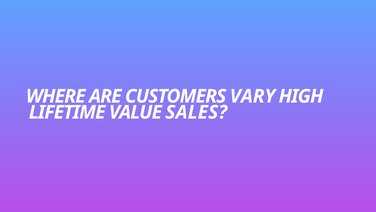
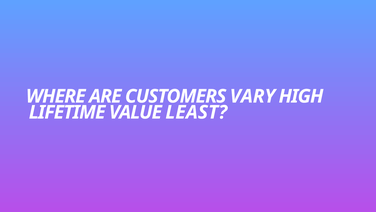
SALES: SALES -> LEAST (196, 112)
